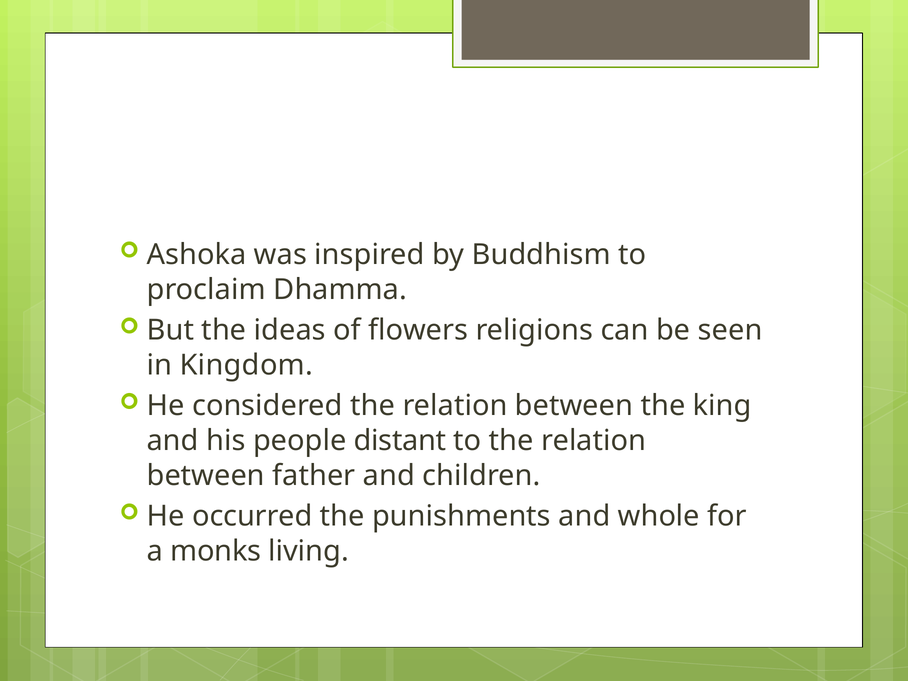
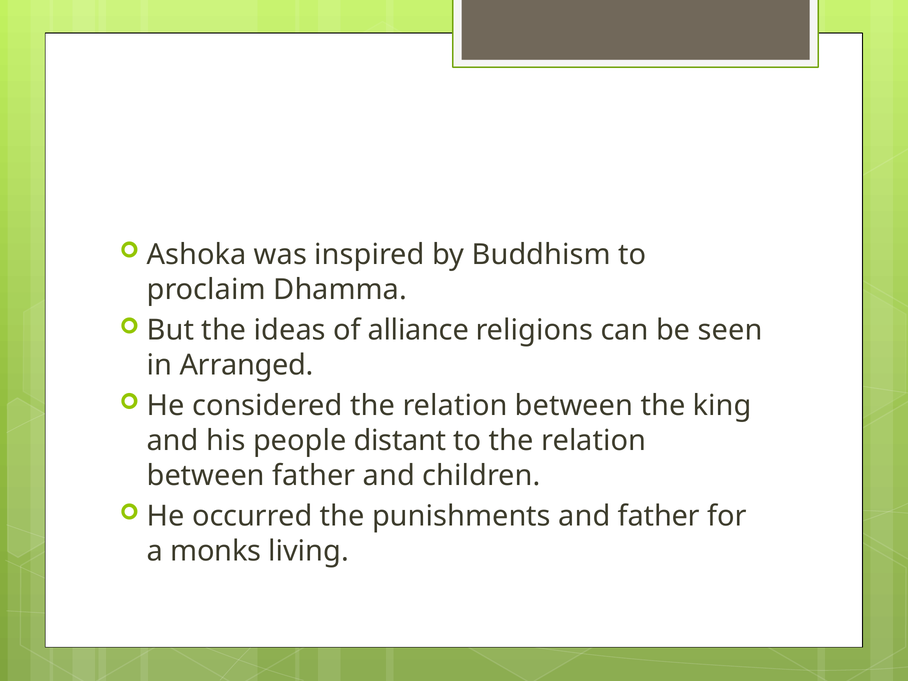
flowers: flowers -> alliance (418, 330)
Kingdom: Kingdom -> Arranged (247, 365)
and whole: whole -> father (659, 516)
